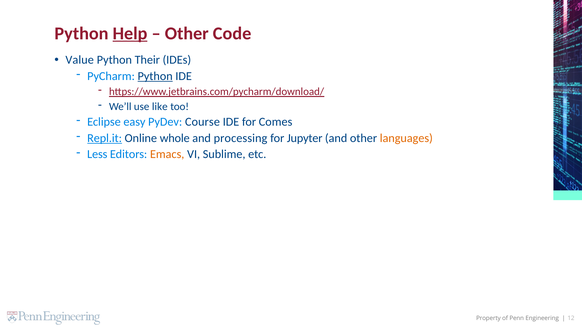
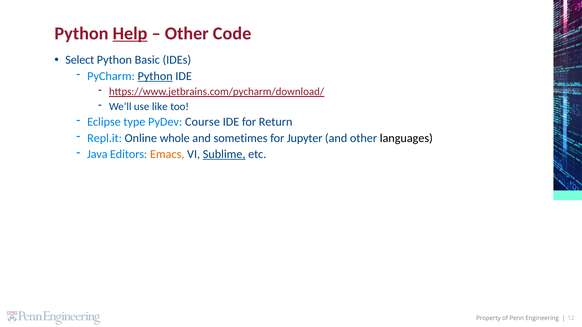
Value: Value -> Select (80, 60)
Their: Their -> Basic (147, 60)
easy: easy -> type (134, 122)
Comes: Comes -> Return (276, 122)
Repl.it underline: present -> none (105, 138)
processing: processing -> sometimes (241, 138)
languages colour: orange -> black (406, 138)
Less: Less -> Java (97, 154)
Sublime underline: none -> present (224, 154)
